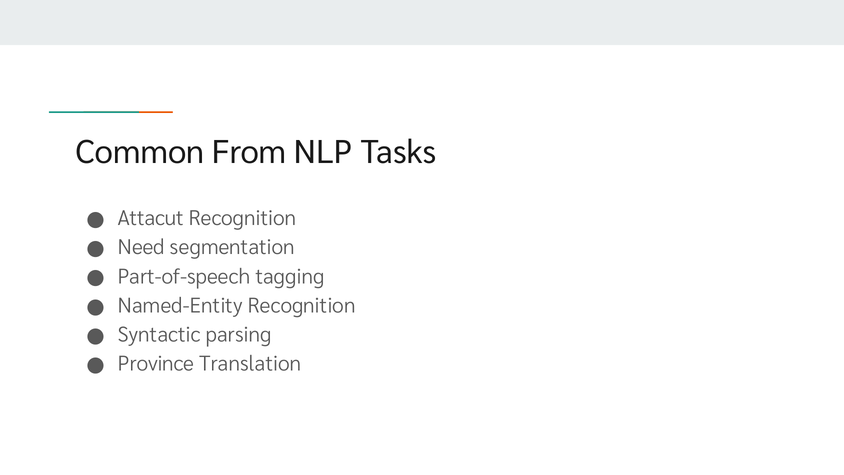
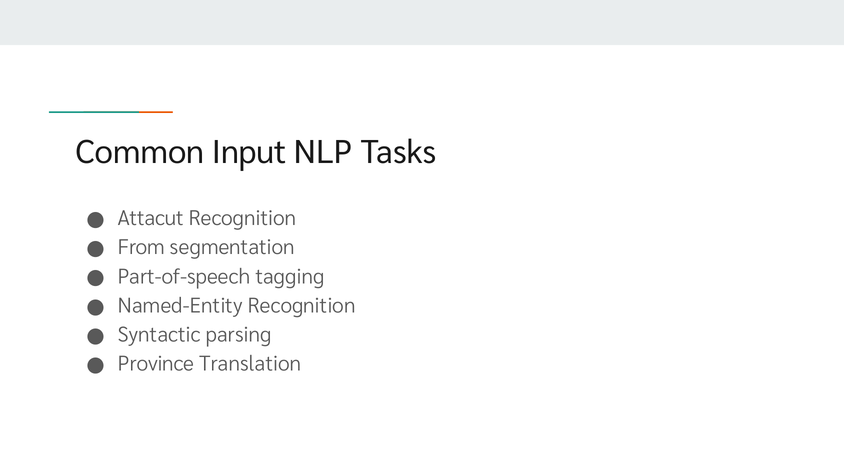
From: From -> Input (249, 152)
Need: Need -> From (141, 247)
